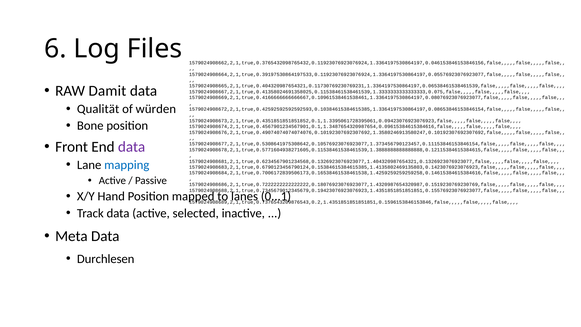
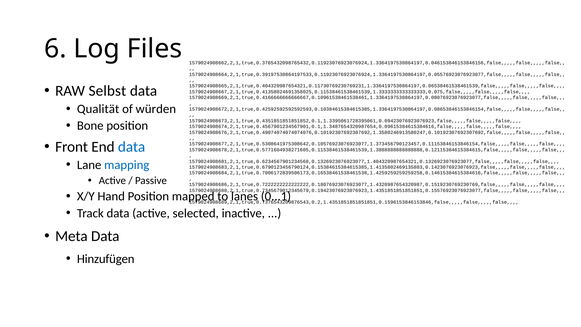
Damit: Damit -> Selbst (107, 91)
data colour: purple -> blue (132, 147)
Durchlesen: Durchlesen -> Hinzufügen (106, 259)
